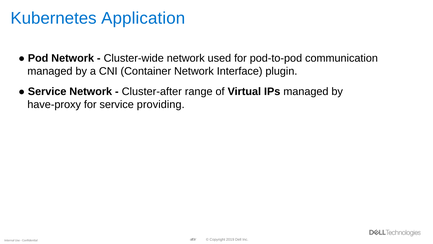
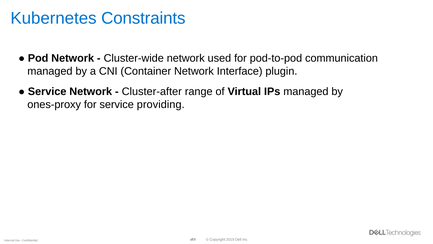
Application: Application -> Constraints (143, 18)
have-proxy: have-proxy -> ones-proxy (54, 104)
